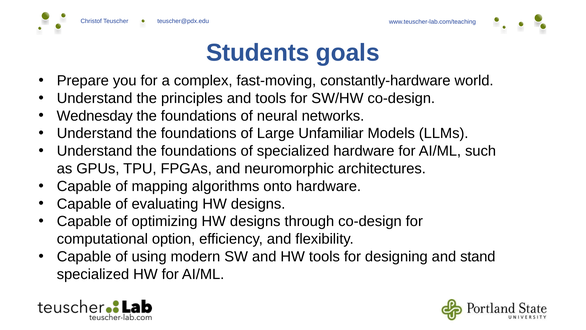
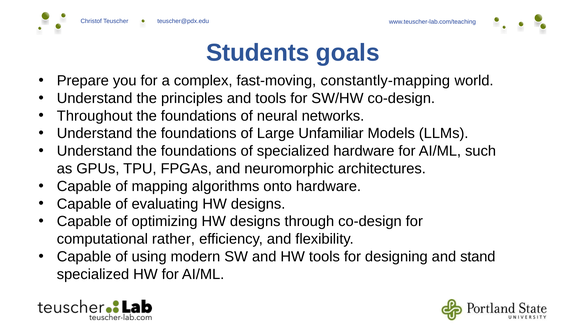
constantly-hardware: constantly-hardware -> constantly-mapping (385, 81)
Wednesday: Wednesday -> Throughout (95, 116)
option: option -> rather (173, 239)
